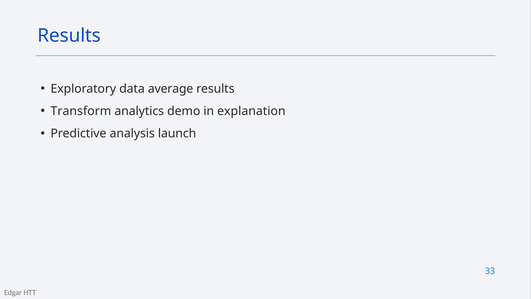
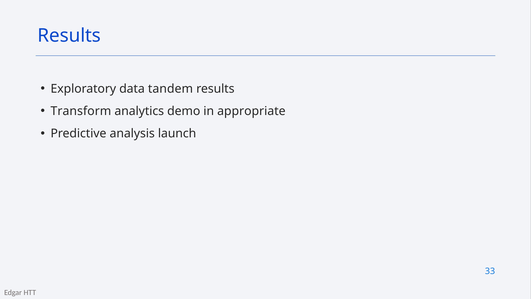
average: average -> tandem (170, 89)
explanation: explanation -> appropriate (251, 111)
